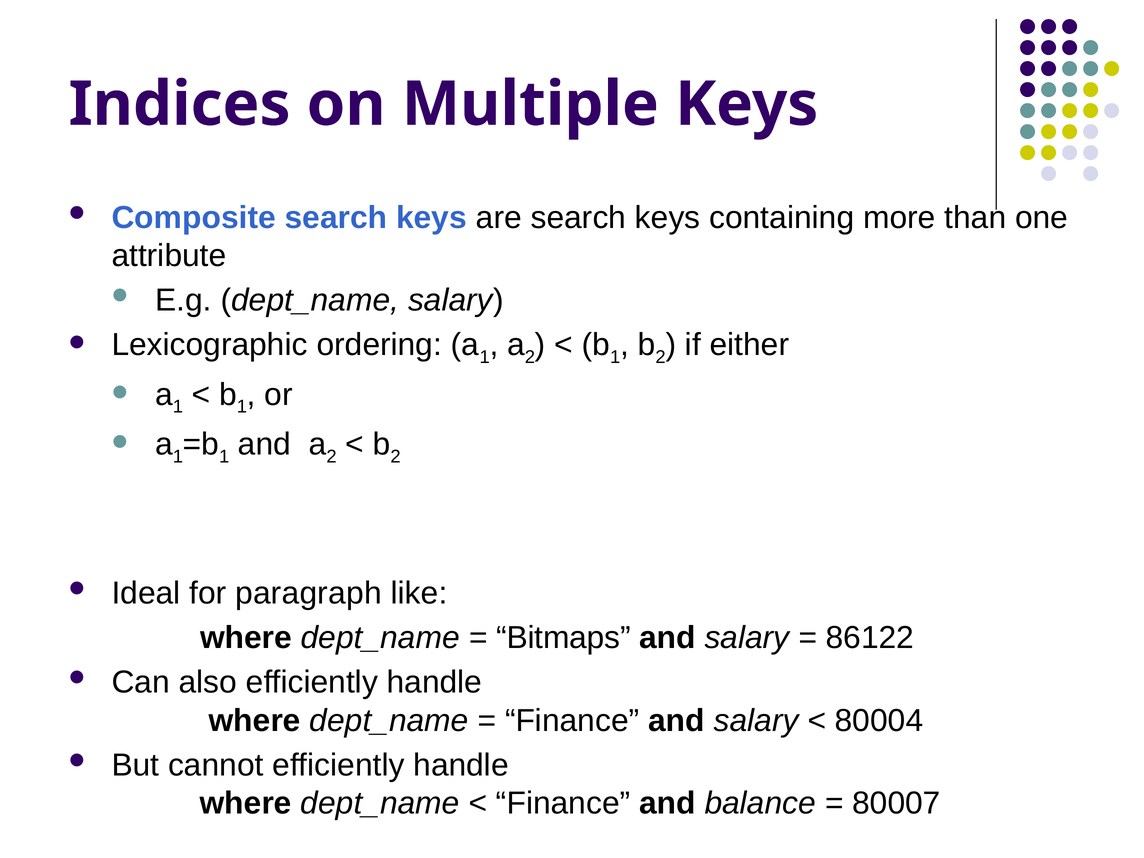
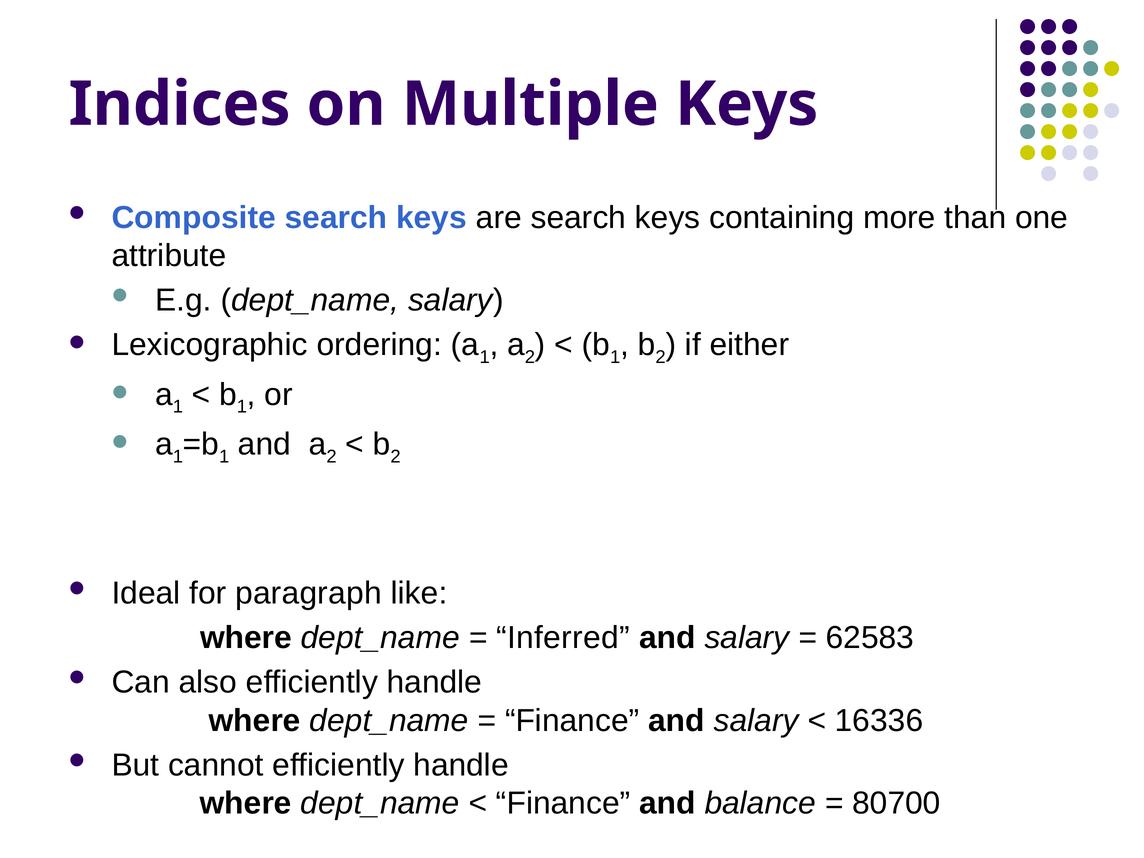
Bitmaps: Bitmaps -> Inferred (563, 638)
86122: 86122 -> 62583 (870, 638)
80004: 80004 -> 16336 (879, 721)
80007: 80007 -> 80700 (896, 803)
